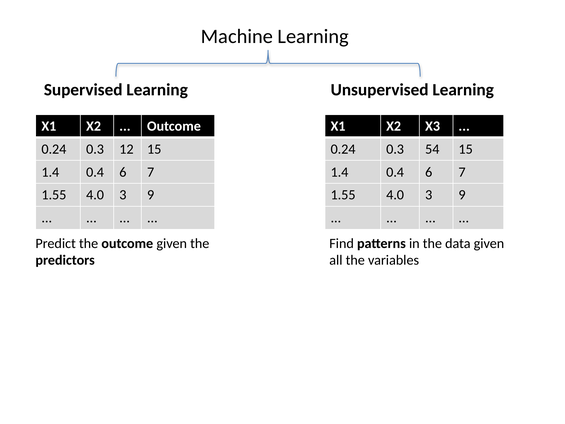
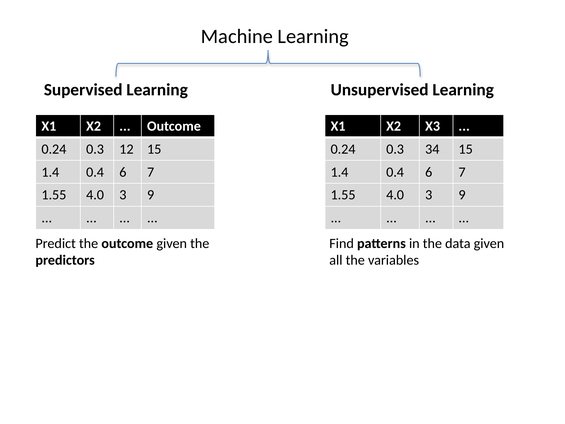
54: 54 -> 34 (432, 149)
